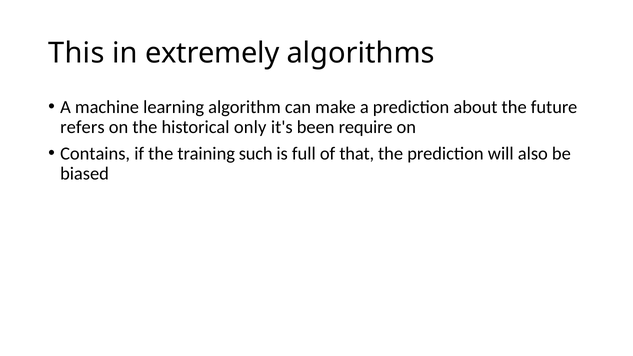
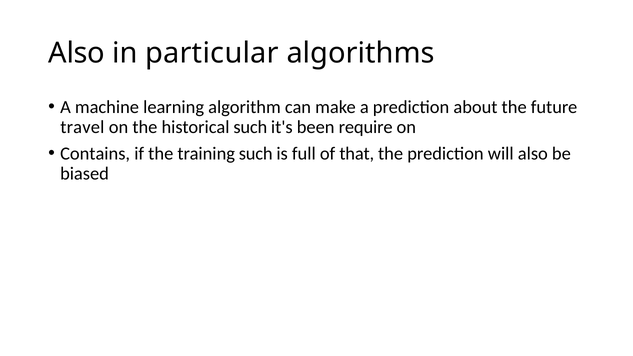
This: This -> Also (77, 53)
extremely: extremely -> particular (212, 53)
refers: refers -> travel (82, 127)
historical only: only -> such (250, 127)
